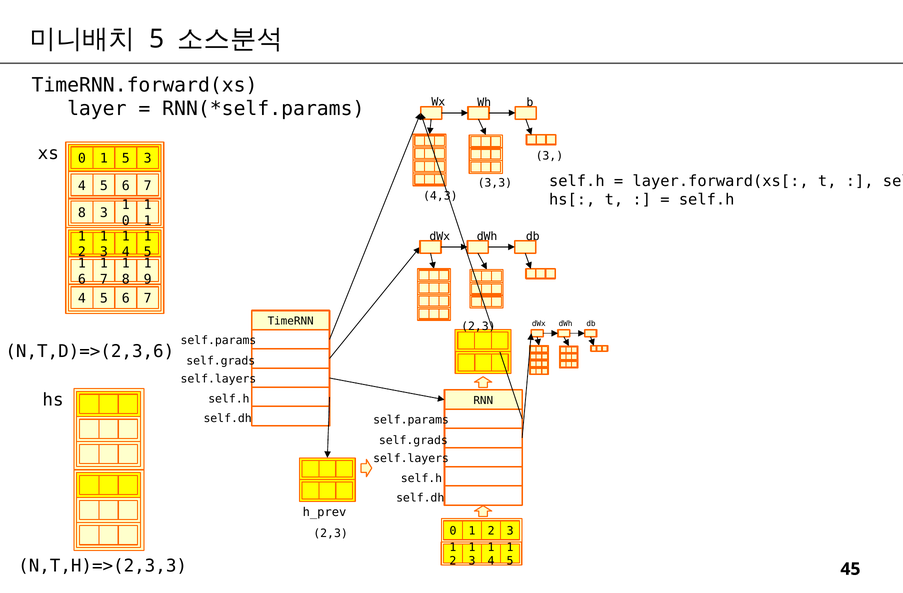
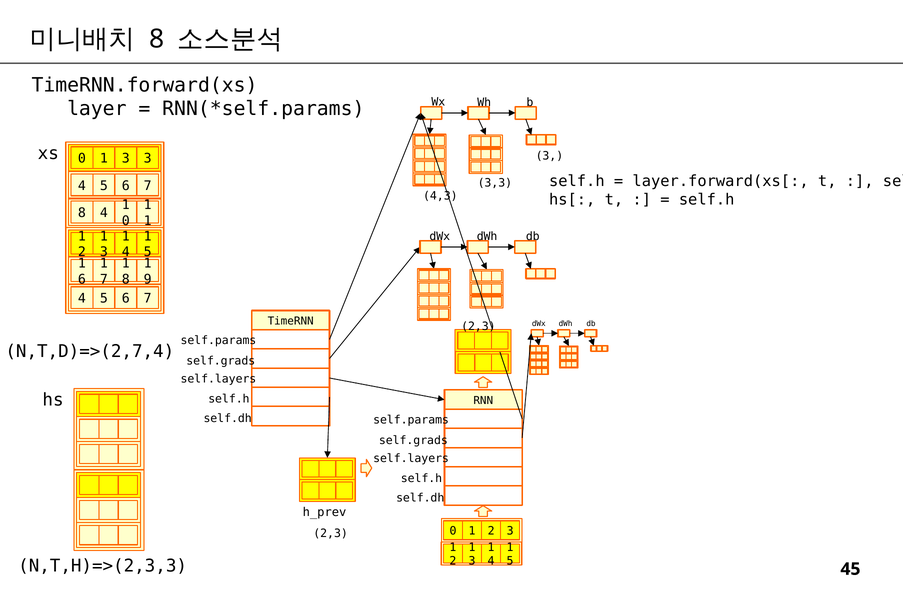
5: 5 -> 8 (157, 39)
0 1 5: 5 -> 3 (126, 159)
8 3: 3 -> 4 (104, 213)
N,T,D)=>(2,3,6: N,T,D)=>(2,3,6 -> N,T,D)=>(2,7,4 (90, 351)
